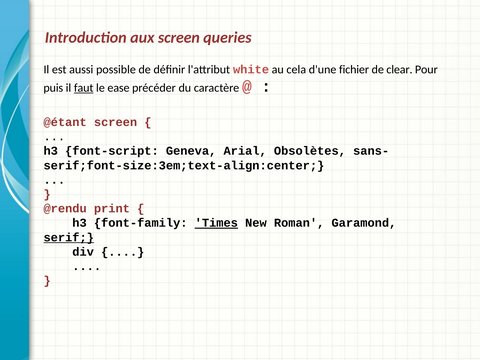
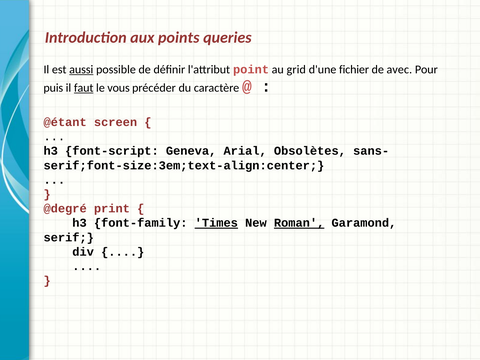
aux screen: screen -> points (179, 38)
aussi underline: none -> present (81, 69)
white: white -> point (251, 69)
cela: cela -> grid (296, 69)
clear: clear -> avec (399, 69)
ease: ease -> vous (119, 88)
@rendu: @rendu -> @degré (65, 209)
Roman underline: none -> present (299, 223)
serif underline: present -> none (69, 237)
